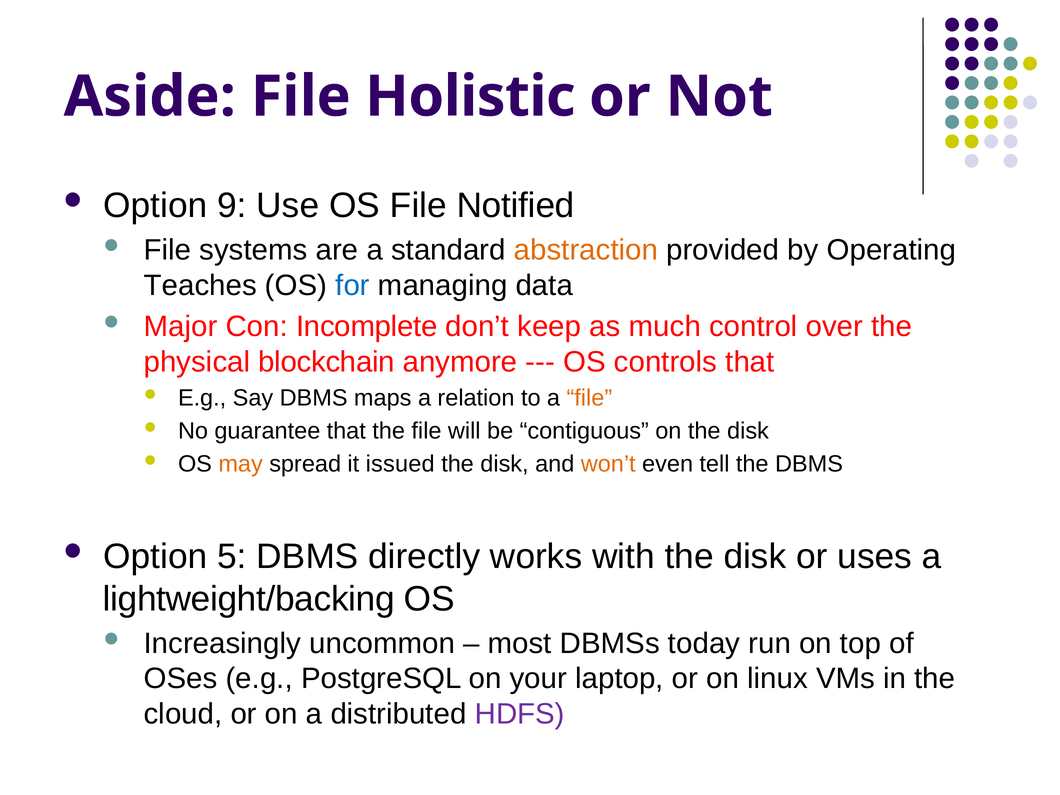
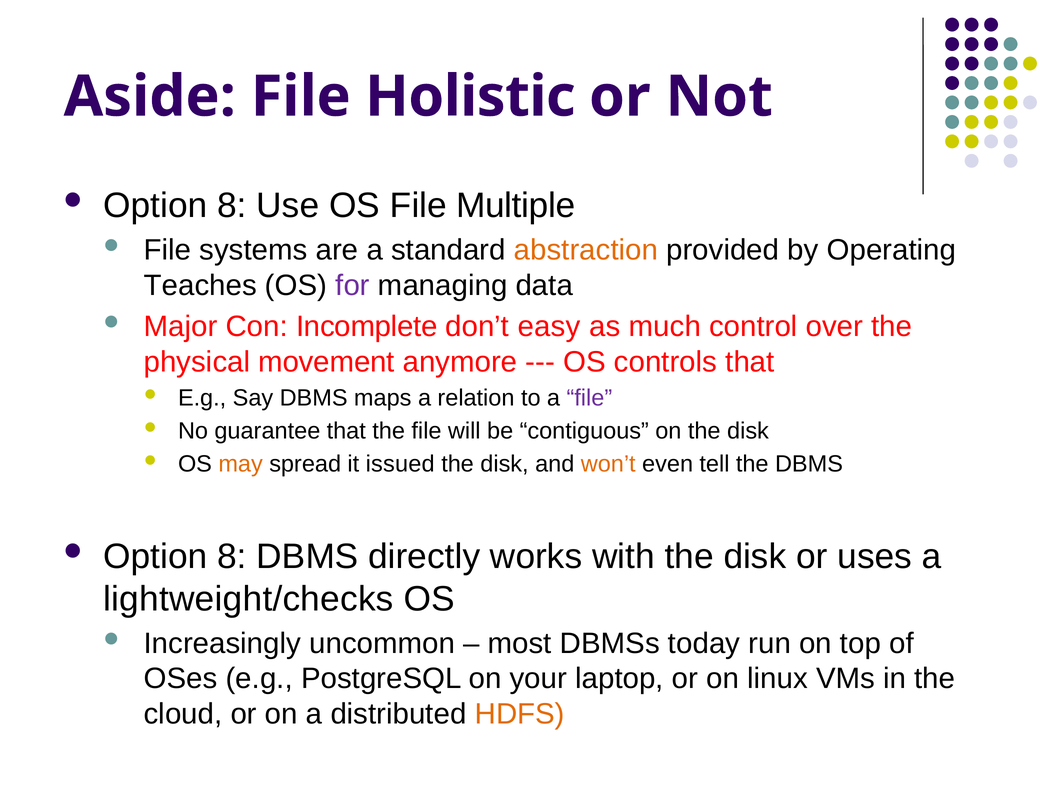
9: 9 -> 8 (232, 206)
Notified: Notified -> Multiple (516, 206)
for colour: blue -> purple (353, 285)
keep: keep -> easy (549, 327)
blockchain: blockchain -> movement (326, 362)
file colour: orange -> purple (589, 398)
5: 5 -> 8 (232, 557)
lightweight/backing: lightweight/backing -> lightweight/checks (249, 599)
HDFS colour: purple -> orange (520, 714)
